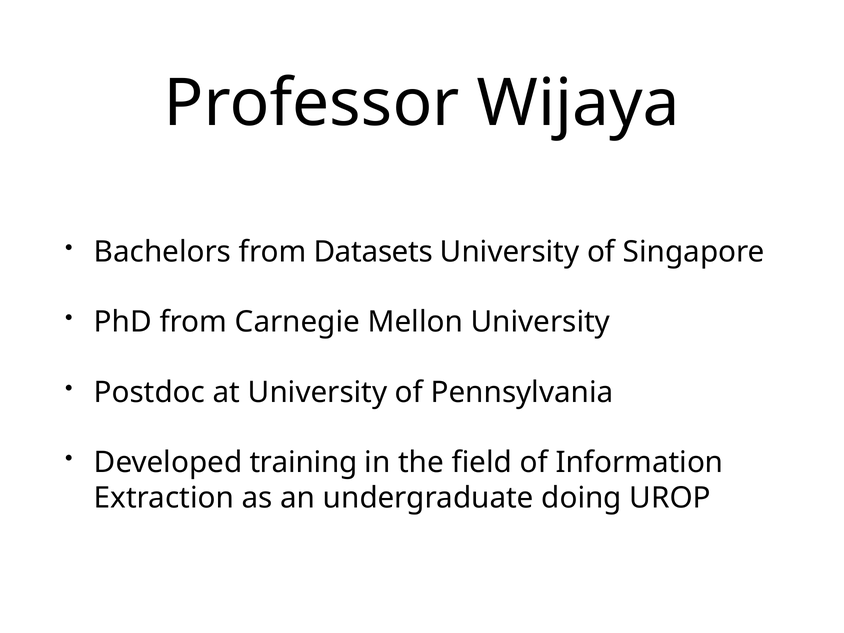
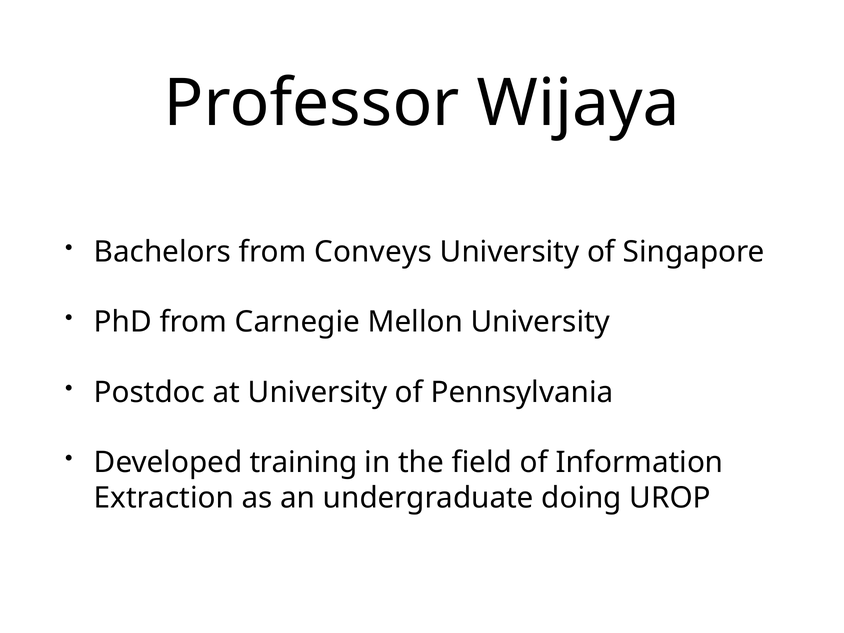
Datasets: Datasets -> Conveys (373, 252)
